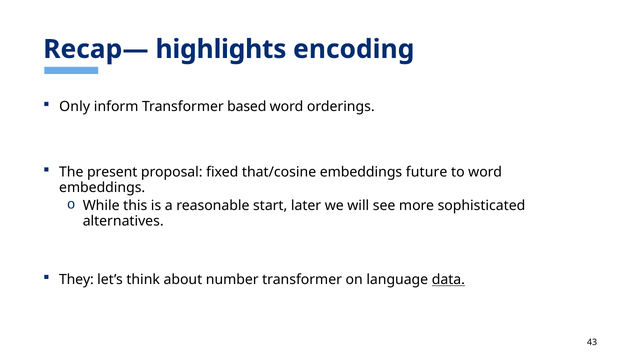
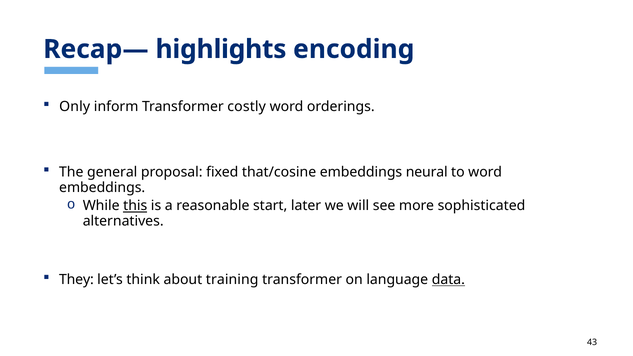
based: based -> costly (247, 107)
present: present -> general (112, 172)
future: future -> neural (427, 172)
this underline: none -> present (135, 206)
number: number -> training (232, 280)
